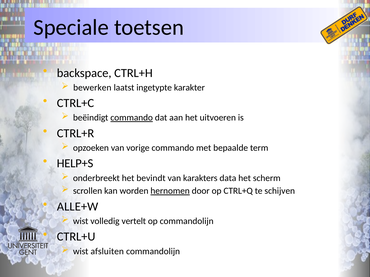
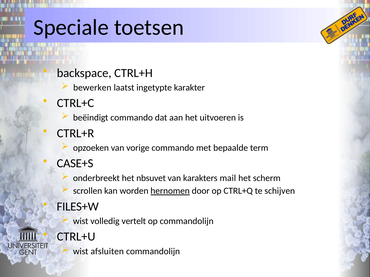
commando underline: present -> none (132, 118)
HELP+S: HELP+S -> CASE+S (75, 164)
bevindt: bevindt -> nbsuvet (151, 178)
data: data -> mail (228, 178)
ALLE+W: ALLE+W -> FILES+W (78, 207)
